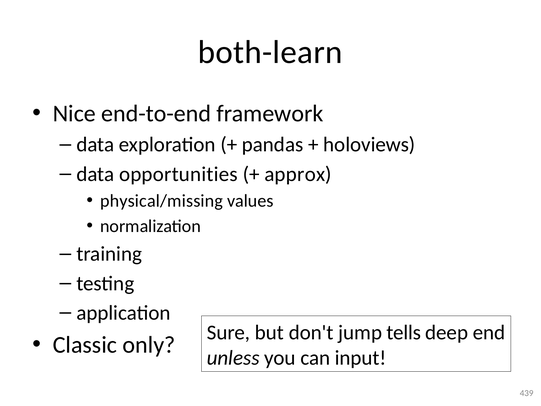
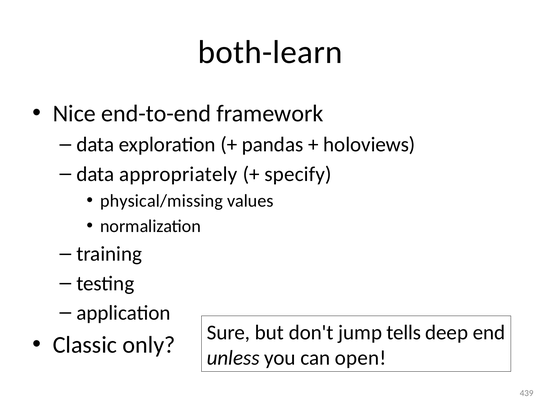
opportunities: opportunities -> appropriately (178, 174)
approx: approx -> specify (298, 174)
input: input -> open (361, 358)
